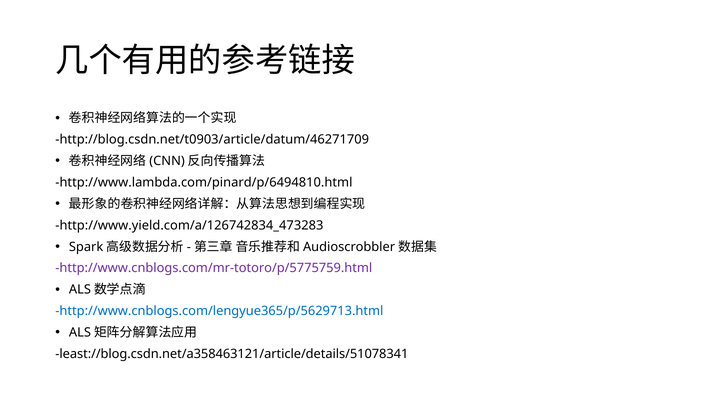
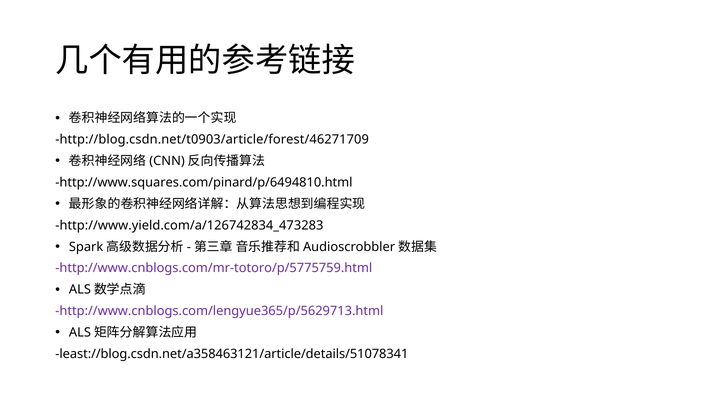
http://blog.csdn.net/t0903/article/datum/46271709: http://blog.csdn.net/t0903/article/datum/46271709 -> http://blog.csdn.net/t0903/article/forest/46271709 (212, 140)
http://www.lambda.com/pinard/p/6494810.html: http://www.lambda.com/pinard/p/6494810.html -> http://www.squares.com/pinard/p/6494810.html (204, 183)
http://www.cnblogs.com/lengyue365/p/5629713.html colour: blue -> purple (219, 311)
